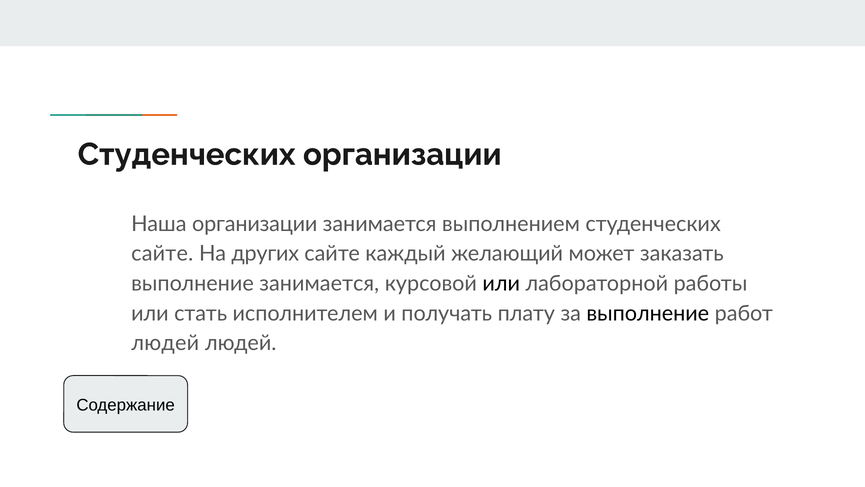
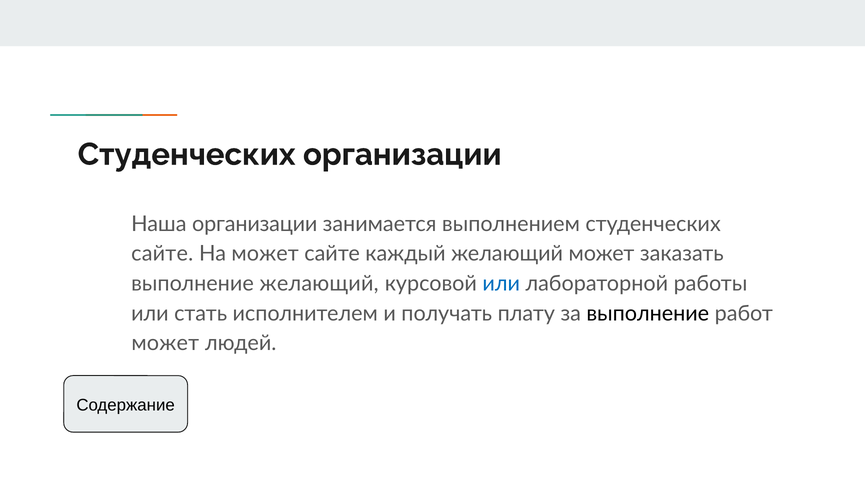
На других: других -> может (265, 254)
выполнение занимается: занимается -> желающий (319, 283)
или colour: black -> blue (501, 283)
людей: людей -> может (165, 343)
